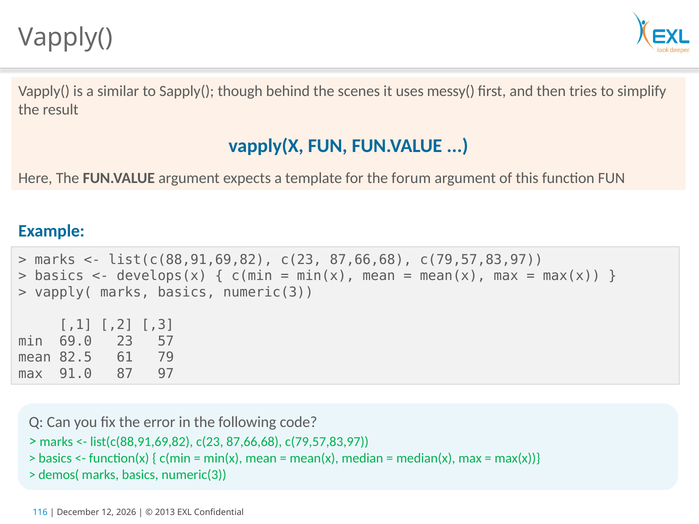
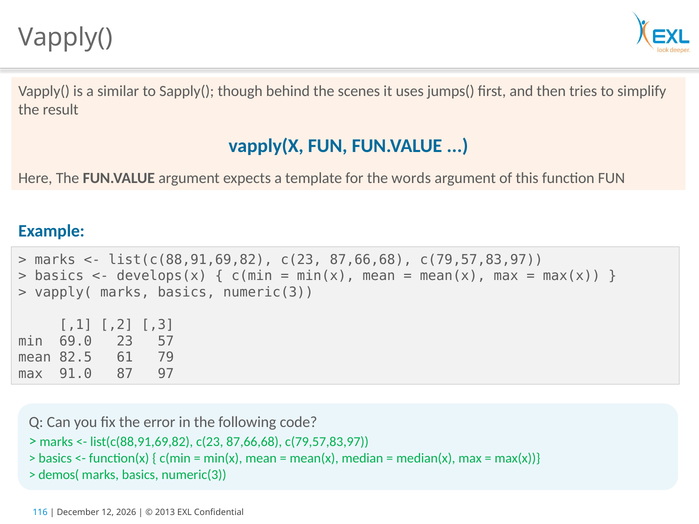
messy(: messy( -> jumps( (451, 91)
forum: forum -> words (411, 178)
